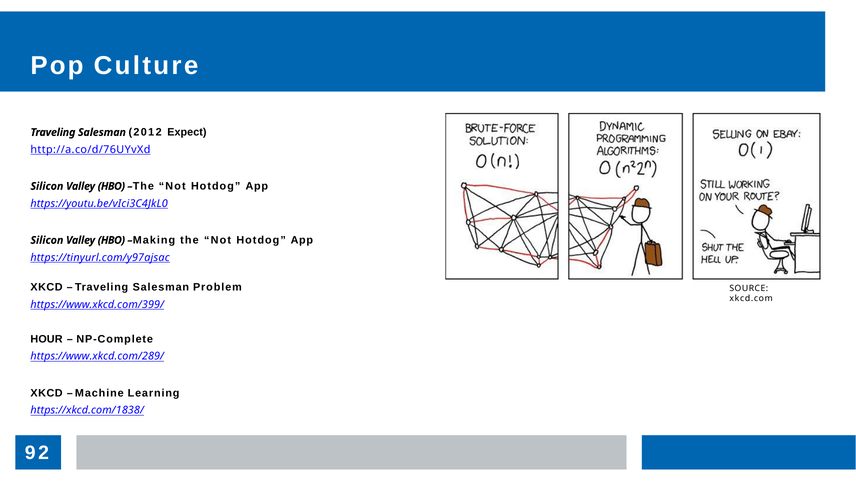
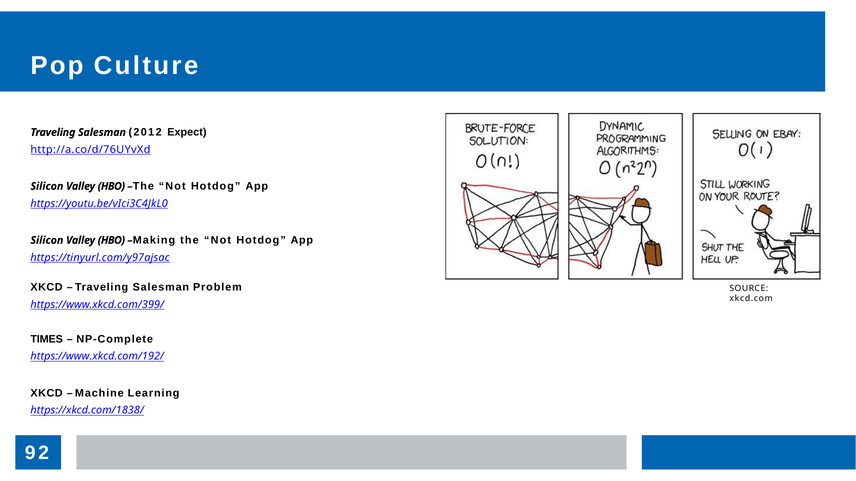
HOUR: HOUR -> TIMES (47, 339)
https://www.xkcd.com/289/: https://www.xkcd.com/289/ -> https://www.xkcd.com/192/ (97, 357)
